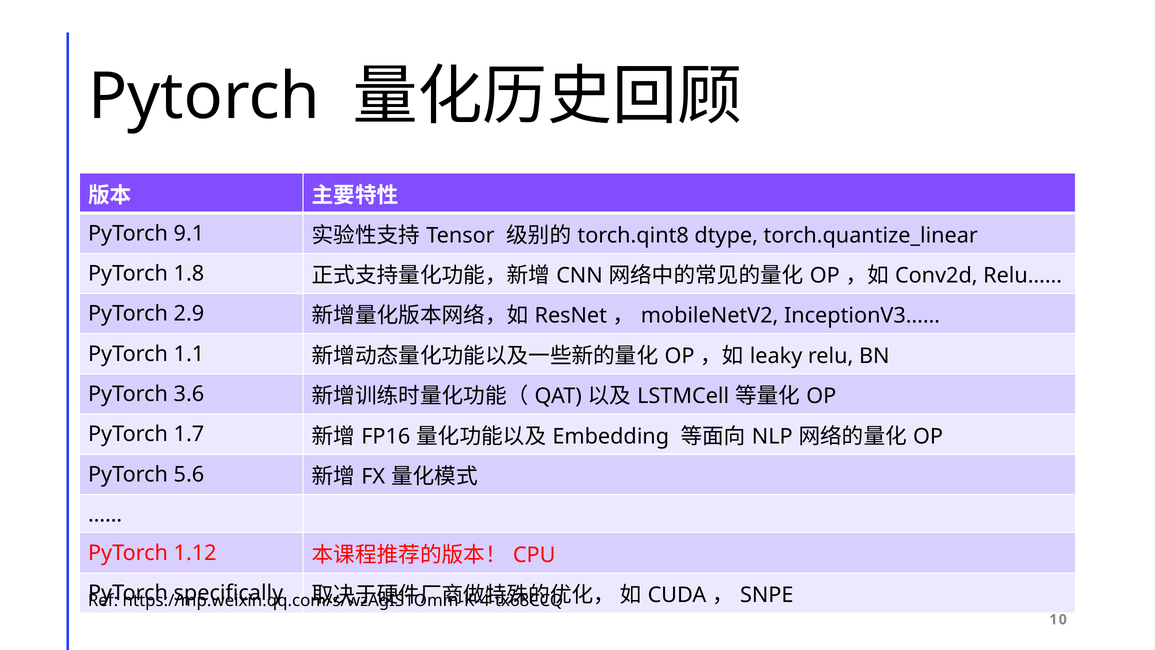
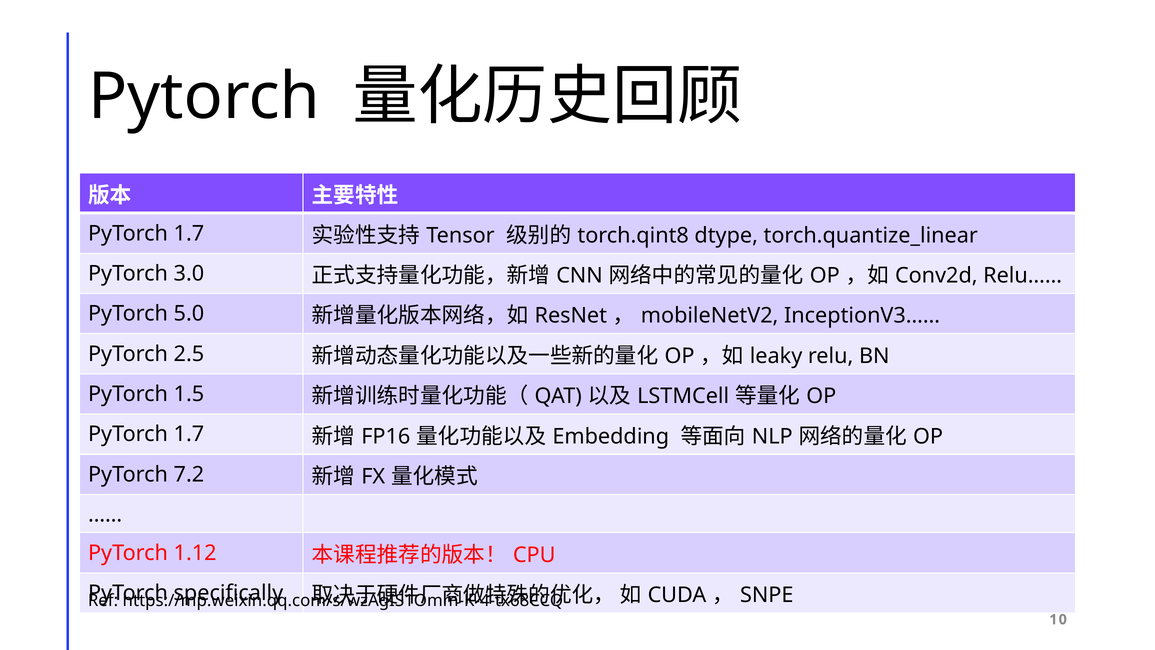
9.1: 9.1 -> 1.7 (189, 233)
1.8: 1.8 -> 3.0 (189, 273)
2.9: 2.9 -> 5.0 (189, 314)
1.1: 1.1 -> 2.5 (189, 354)
3.6: 3.6 -> 1.5 (189, 394)
5.6: 5.6 -> 7.2 (189, 474)
